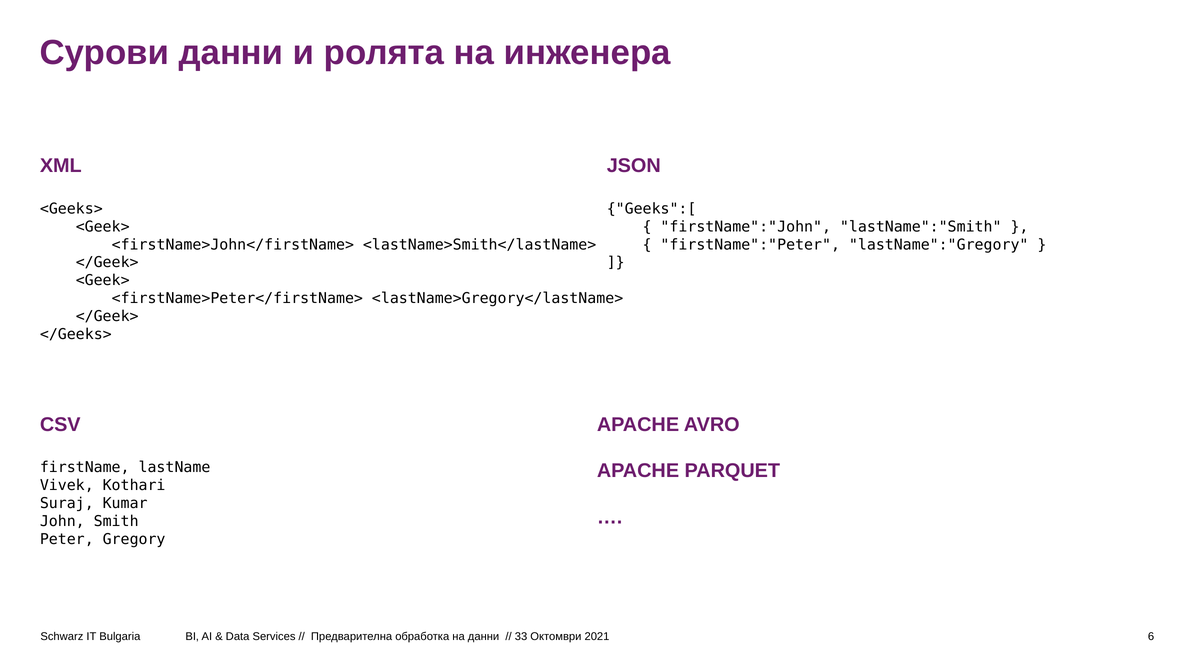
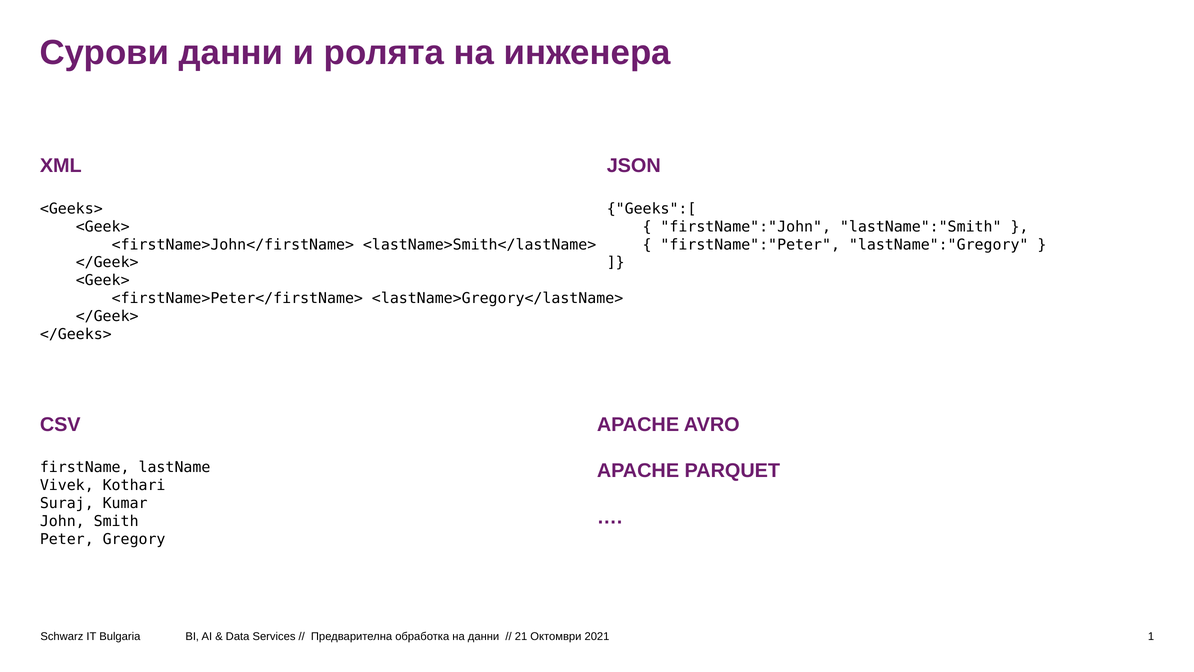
33: 33 -> 21 (521, 636)
6: 6 -> 1 (1151, 636)
